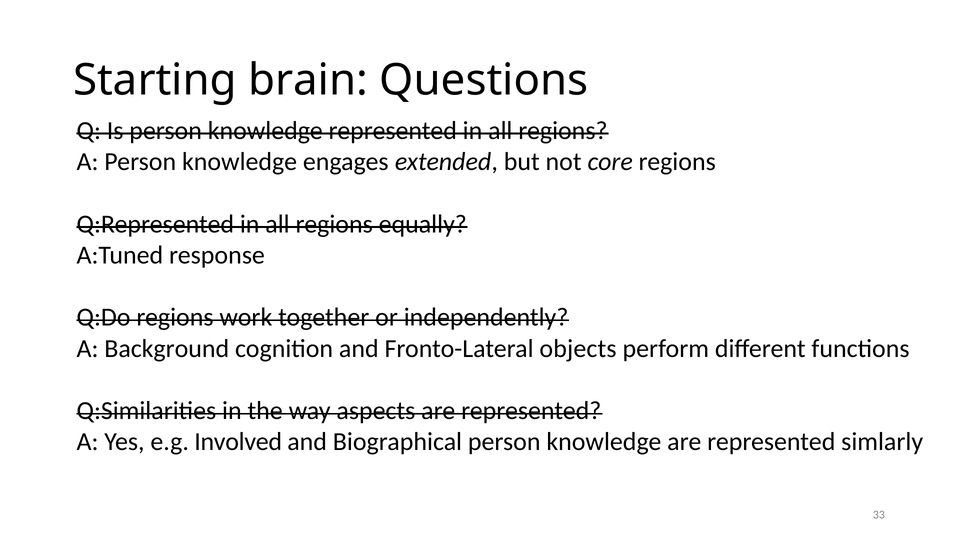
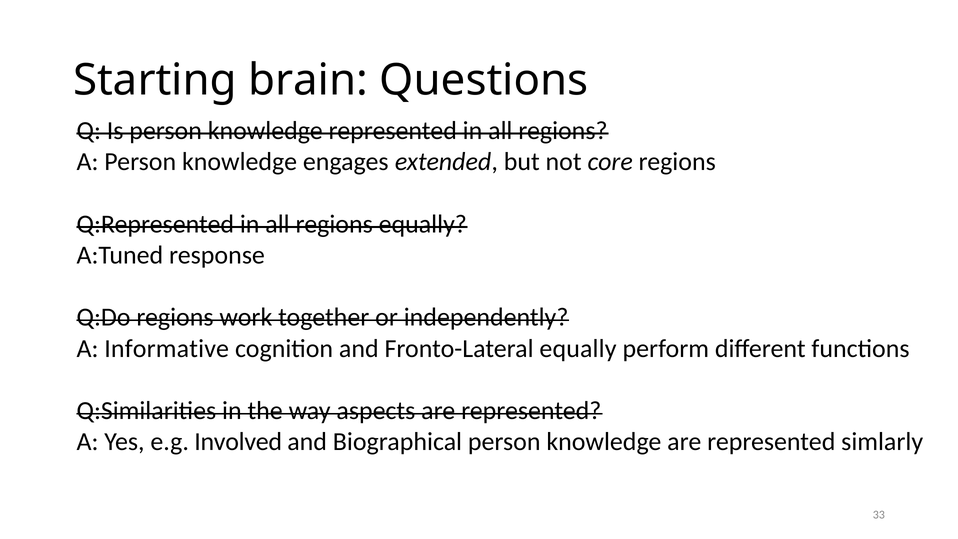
Background: Background -> Informative (167, 348)
Fronto-Lateral objects: objects -> equally (578, 348)
